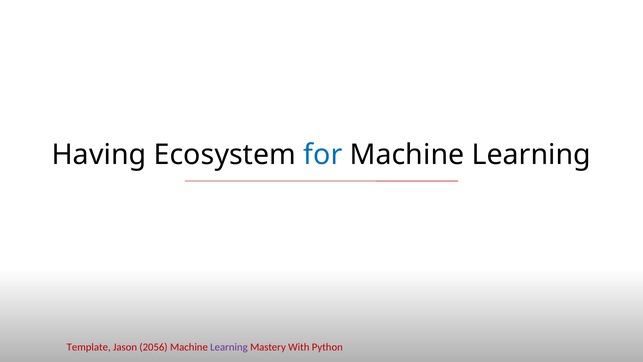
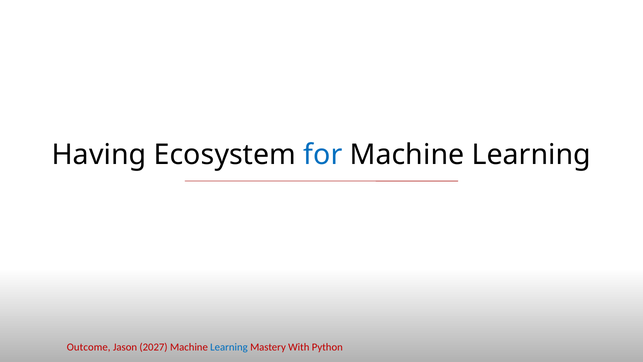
Template: Template -> Outcome (89, 347)
2056: 2056 -> 2027 (154, 347)
Learning colour: purple -> blue (229, 347)
